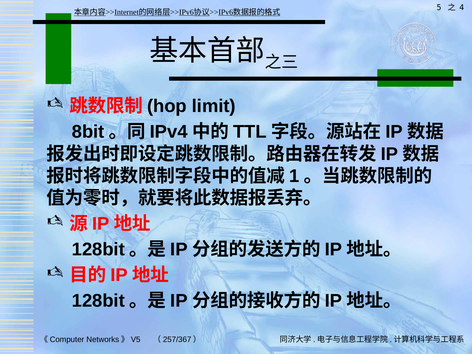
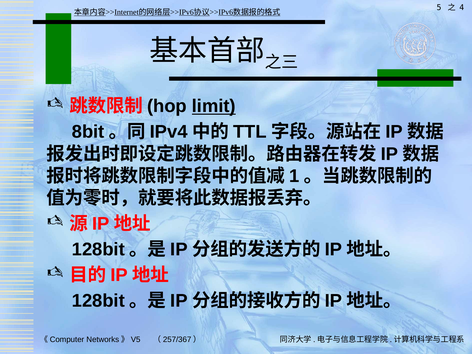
limit underline: none -> present (214, 106)
